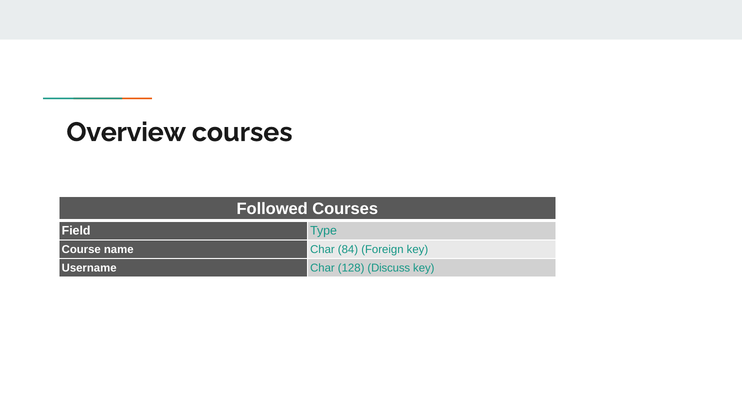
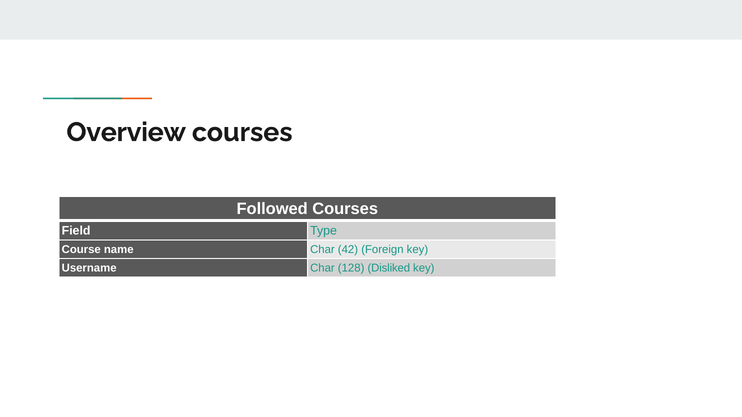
84: 84 -> 42 (348, 250)
Discuss: Discuss -> Disliked (389, 268)
